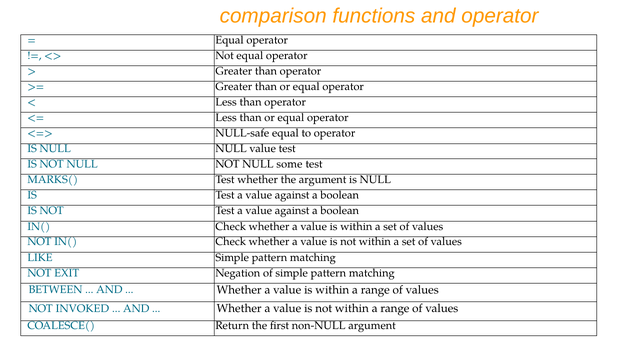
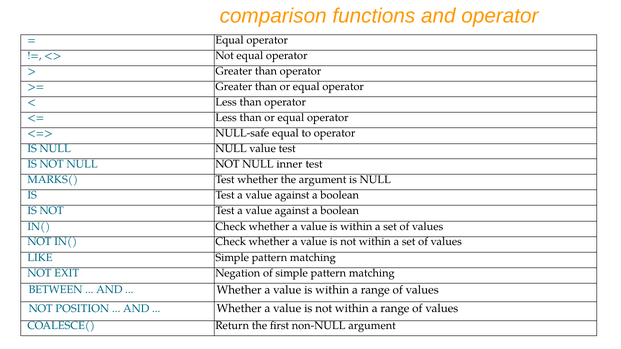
some: some -> inner (289, 164)
INVOKED: INVOKED -> POSITION (82, 309)
